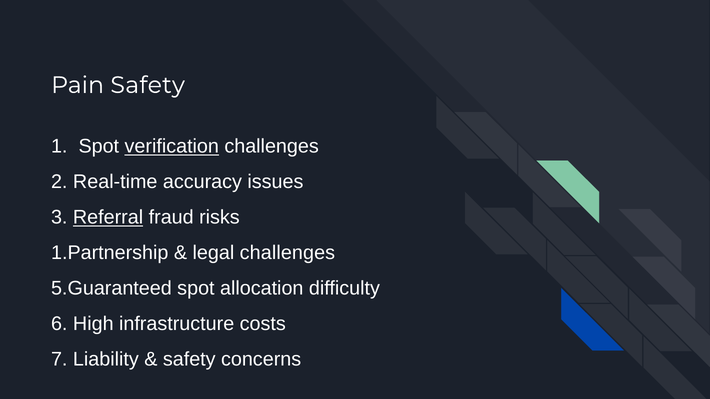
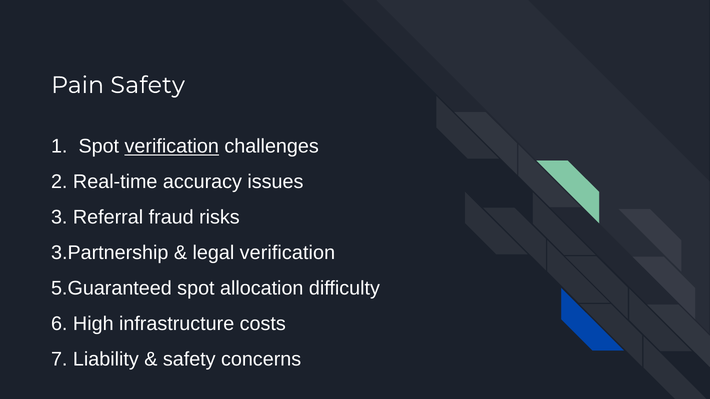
Referral underline: present -> none (108, 218)
1.Partnership: 1.Partnership -> 3.Partnership (110, 253)
legal challenges: challenges -> verification (287, 253)
